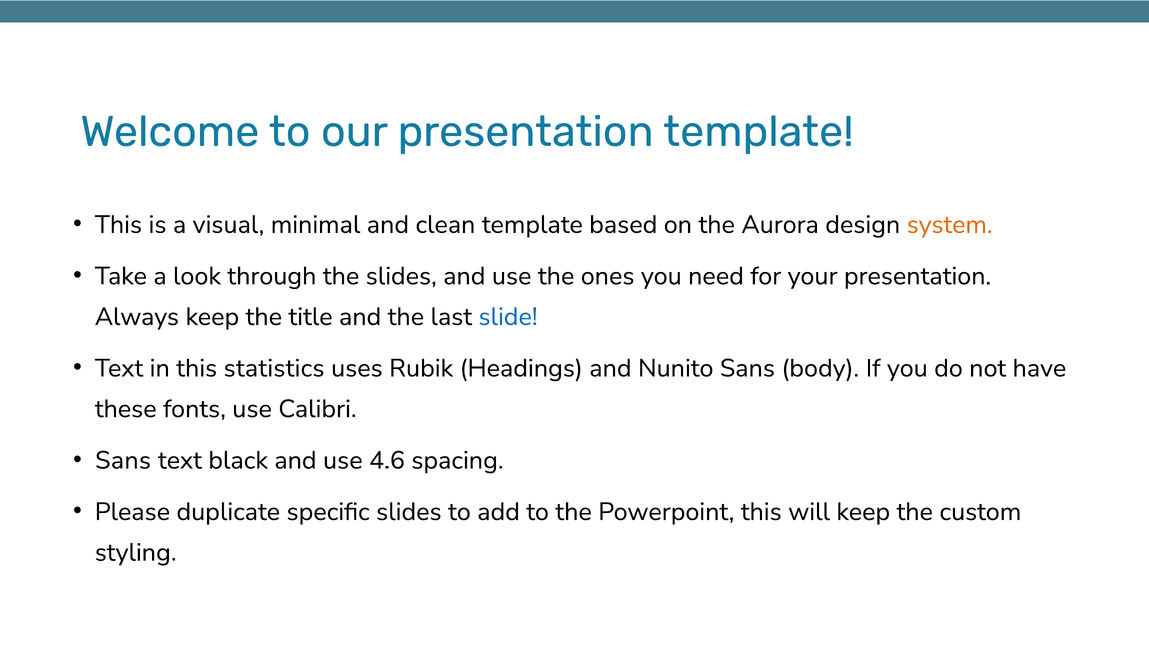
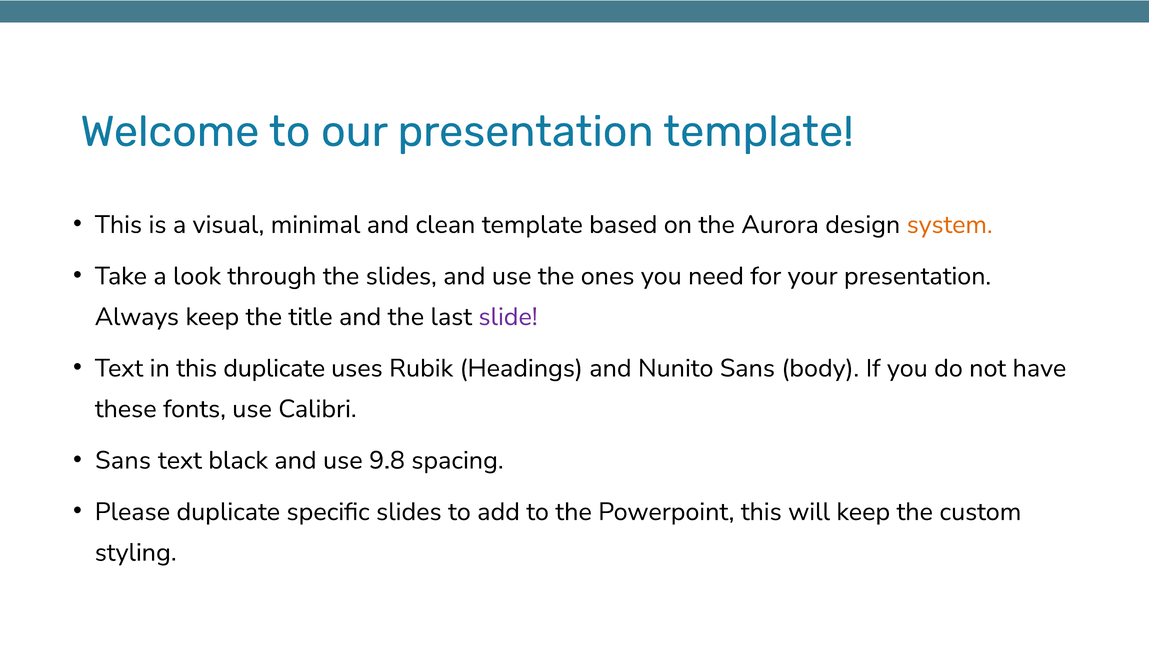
slide colour: blue -> purple (508, 317)
this statistics: statistics -> duplicate (274, 368)
4.6: 4.6 -> 9.8 (387, 461)
